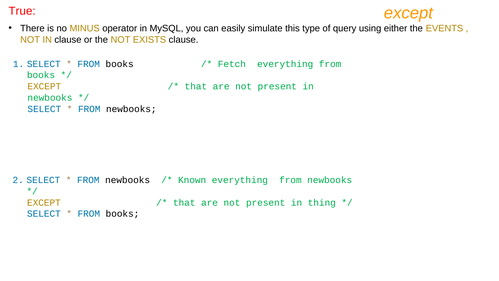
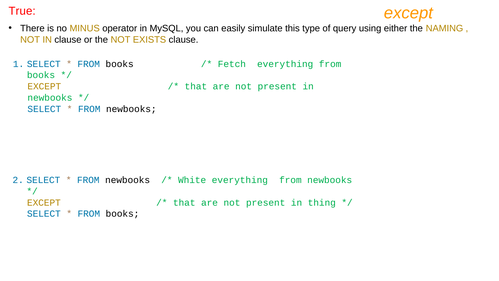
EVENTS: EVENTS -> NAMING (445, 28)
Known: Known -> White (192, 180)
